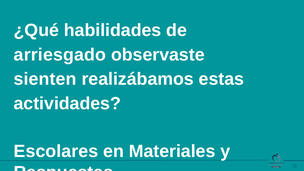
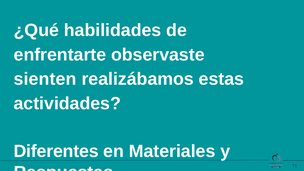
arriesgado: arriesgado -> enfrentarte (60, 55)
Escolares: Escolares -> Diferentes (56, 151)
